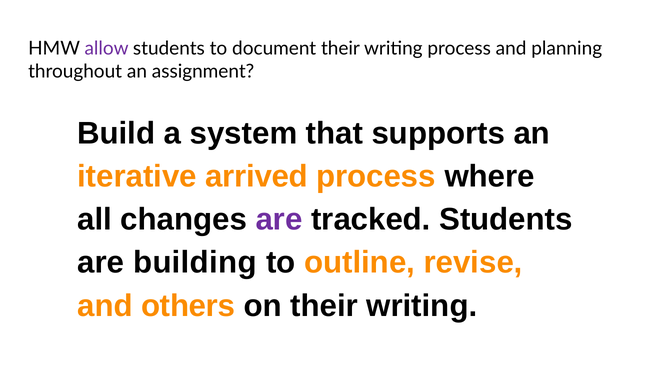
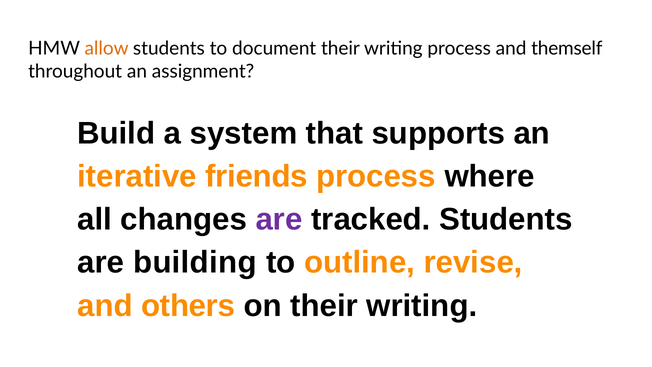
allow colour: purple -> orange (107, 49)
planning: planning -> themself (567, 49)
arrived: arrived -> friends (257, 176)
